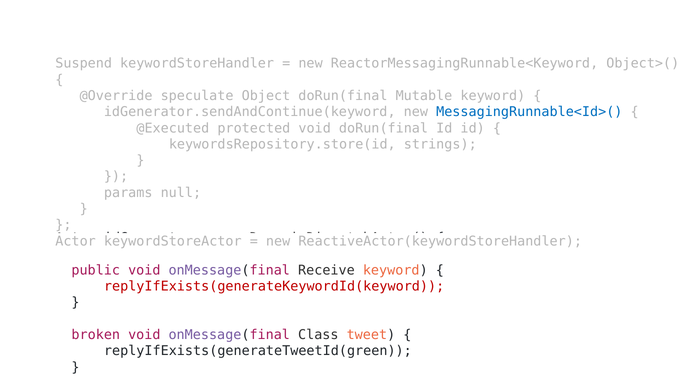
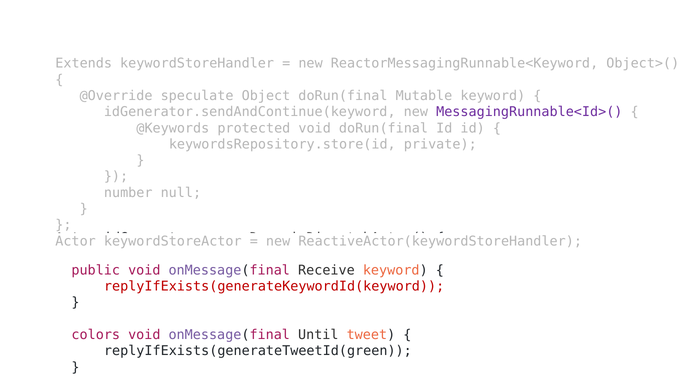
Suspend: Suspend -> Extends (84, 63)
MessagingRunnable<Id>( colour: blue -> purple (529, 112)
@Executed: @Executed -> @Keywords (173, 128)
strings: strings -> private (440, 144)
params: params -> number (128, 193)
broken: broken -> colors (96, 335)
Class: Class -> Until (318, 335)
